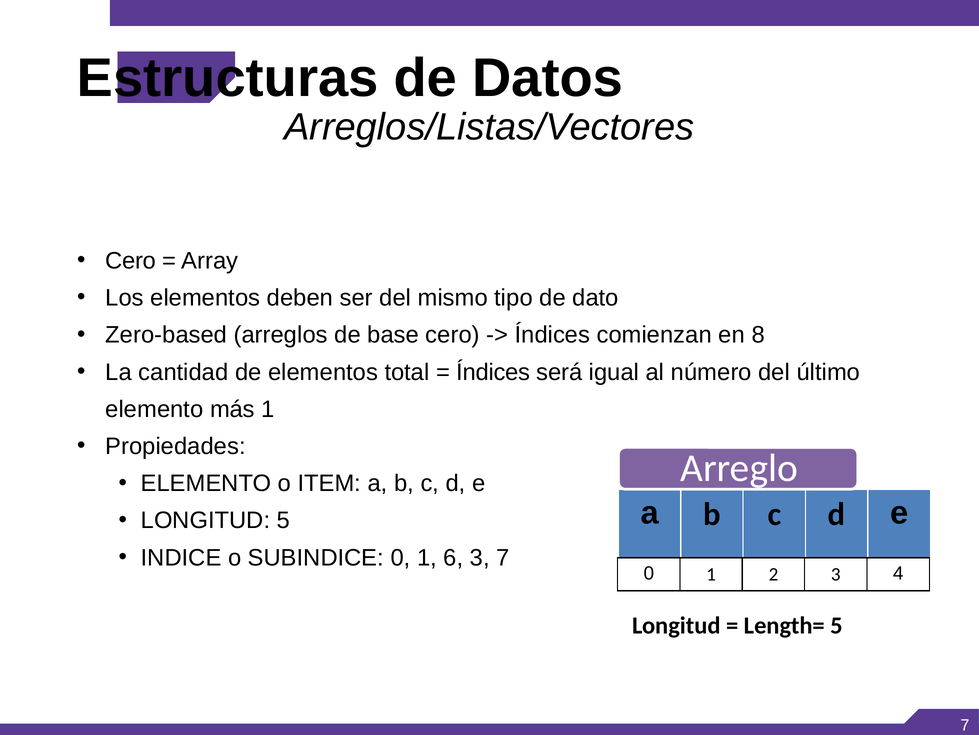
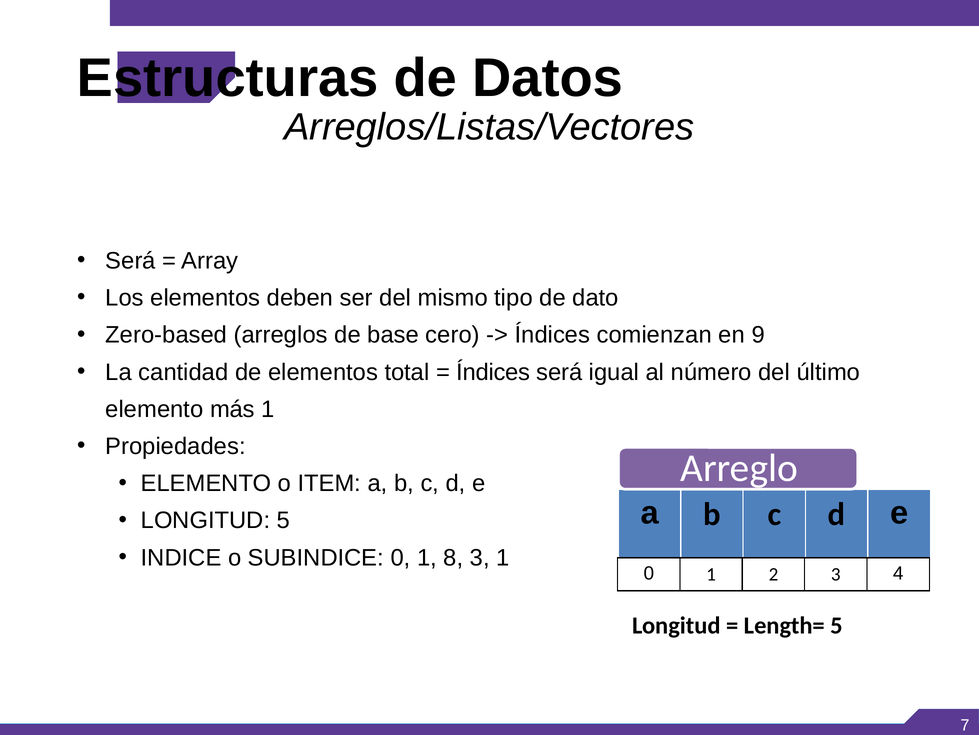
Cero: Cero -> Será (131, 261)
8: 8 -> 9 (758, 335)
6: 6 -> 8 (453, 557)
3 7: 7 -> 1 (503, 557)
